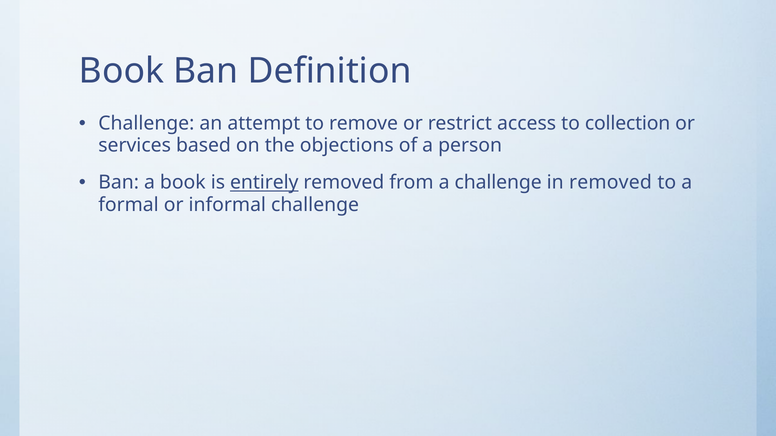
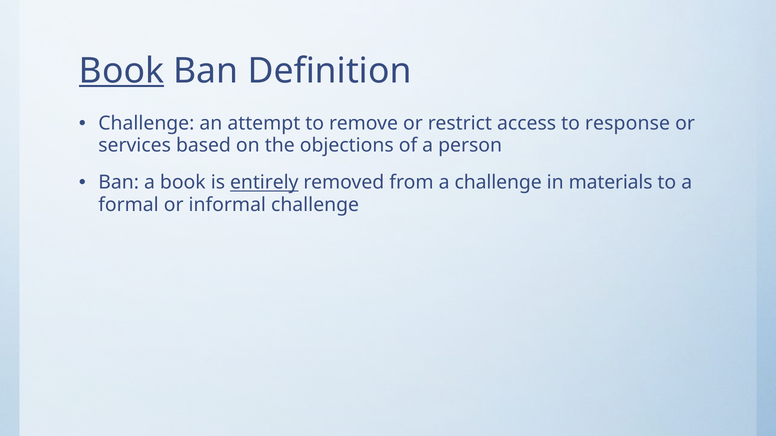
Book underline: none -> present (121, 71)
collection: collection -> response (627, 124)
in removed: removed -> materials (611, 183)
